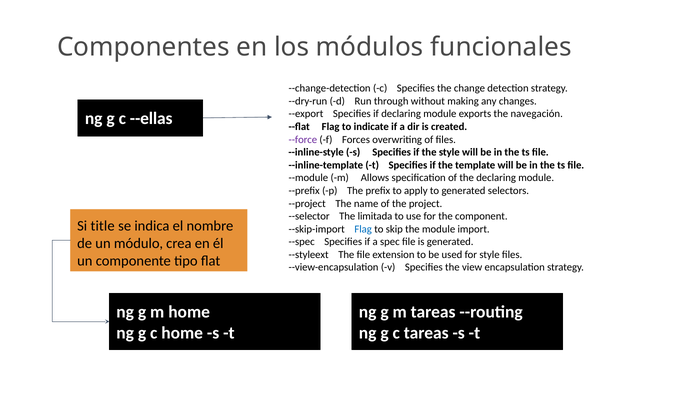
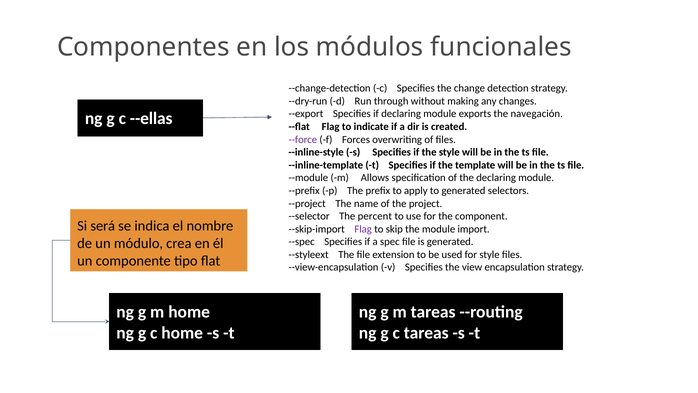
limitada: limitada -> percent (375, 216)
title: title -> será (103, 226)
Flag colour: blue -> purple (363, 229)
